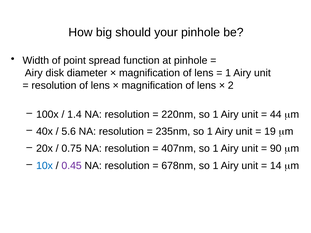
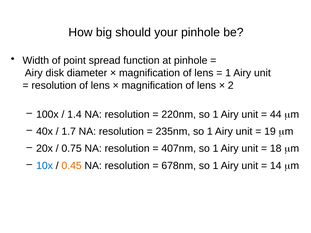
5.6: 5.6 -> 1.7 (69, 132)
90: 90 -> 18 (276, 149)
0.45 colour: purple -> orange (72, 166)
